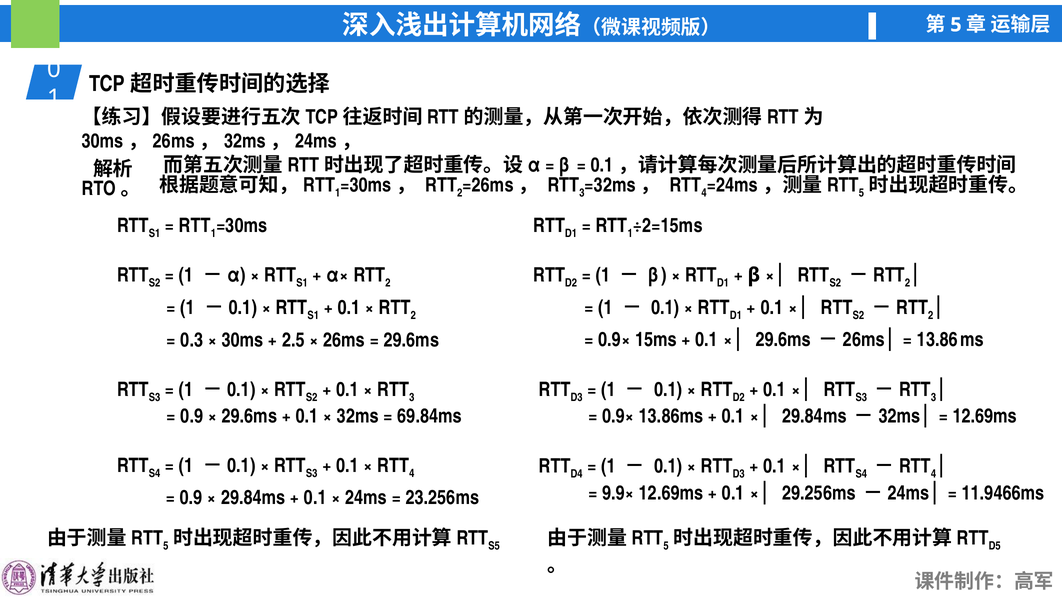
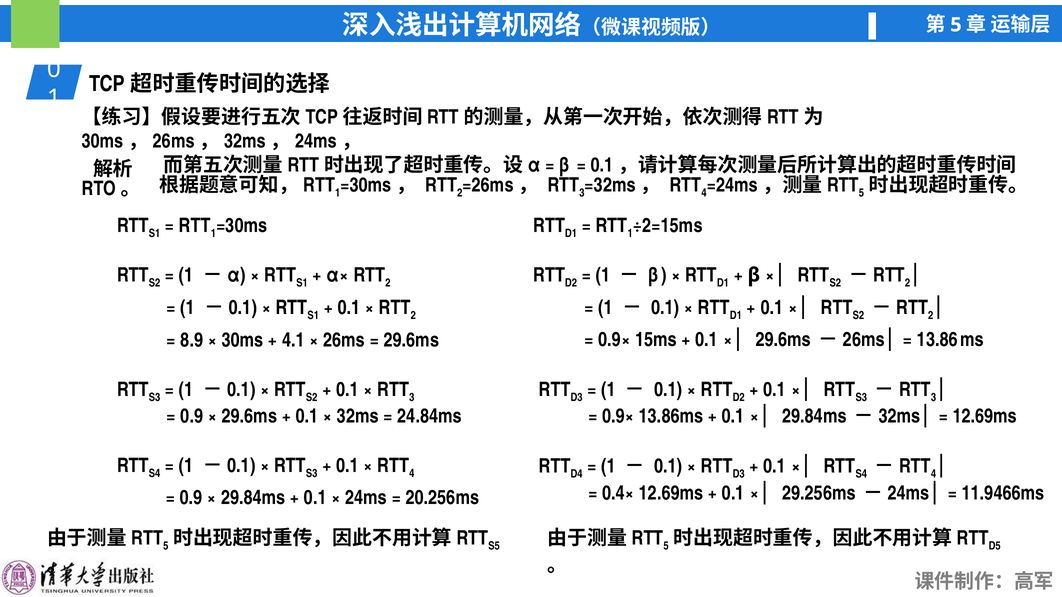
0.3: 0.3 -> 8.9 (192, 340)
2.5: 2.5 -> 4.1 (293, 340)
69.84ms: 69.84ms -> 24.84ms (430, 417)
9.9×: 9.9× -> 0.4× (618, 493)
23.256ms: 23.256ms -> 20.256ms (442, 498)
